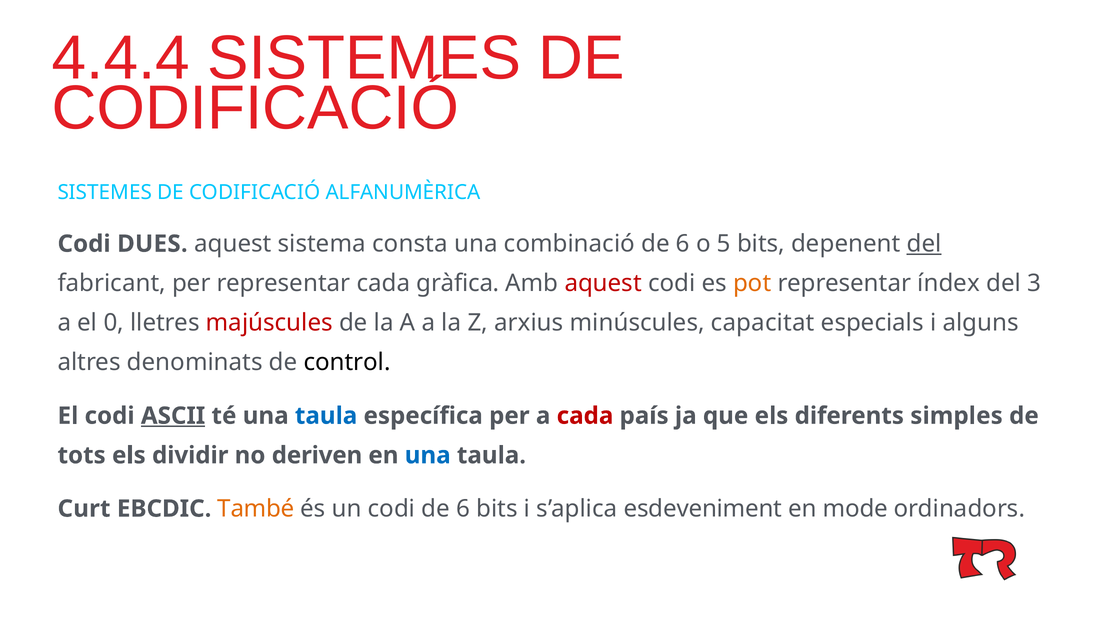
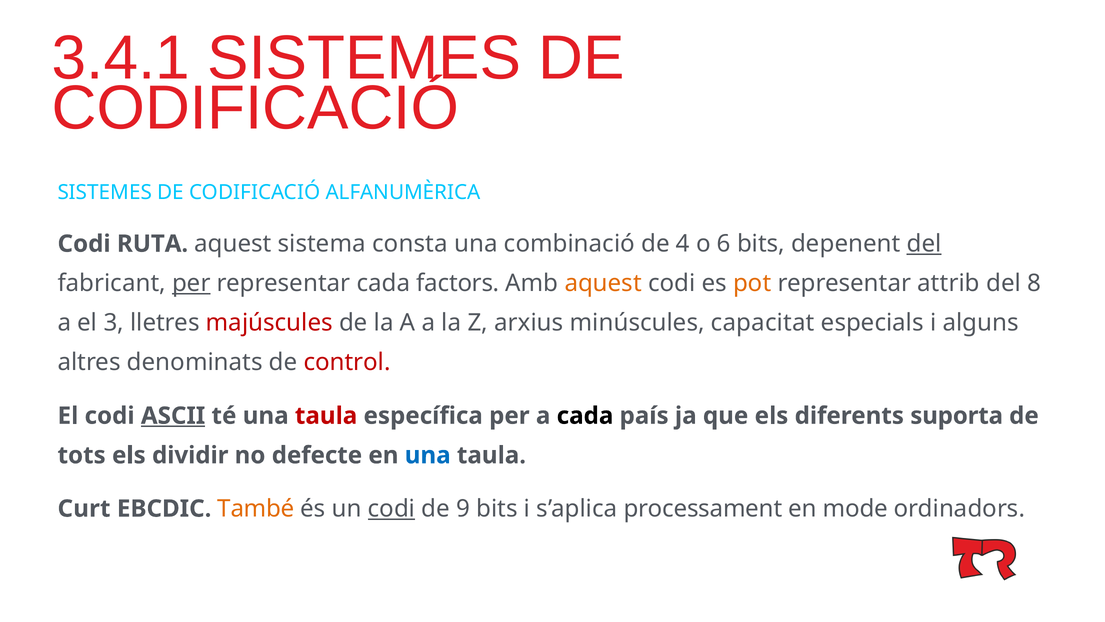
4.4.4: 4.4.4 -> 3.4.1 (121, 58)
DUES: DUES -> RUTA (153, 244)
combinació de 6: 6 -> 4 (683, 244)
5: 5 -> 6 (724, 244)
per underline: none -> present (191, 283)
gràfica: gràfica -> factors (458, 283)
aquest colour: red -> orange (603, 283)
índex: índex -> attrib (949, 283)
3: 3 -> 8 (1034, 283)
0: 0 -> 3 (114, 323)
control colour: black -> red (347, 362)
taula colour: blue -> red (326, 416)
cada colour: red -> black (585, 416)
simples: simples -> suporta (957, 416)
deriven: deriven -> defecte (317, 455)
codi underline: none -> present (391, 508)
6: 6 -> 9 (463, 508)
esdeveniment: esdeveniment -> processament (703, 508)
